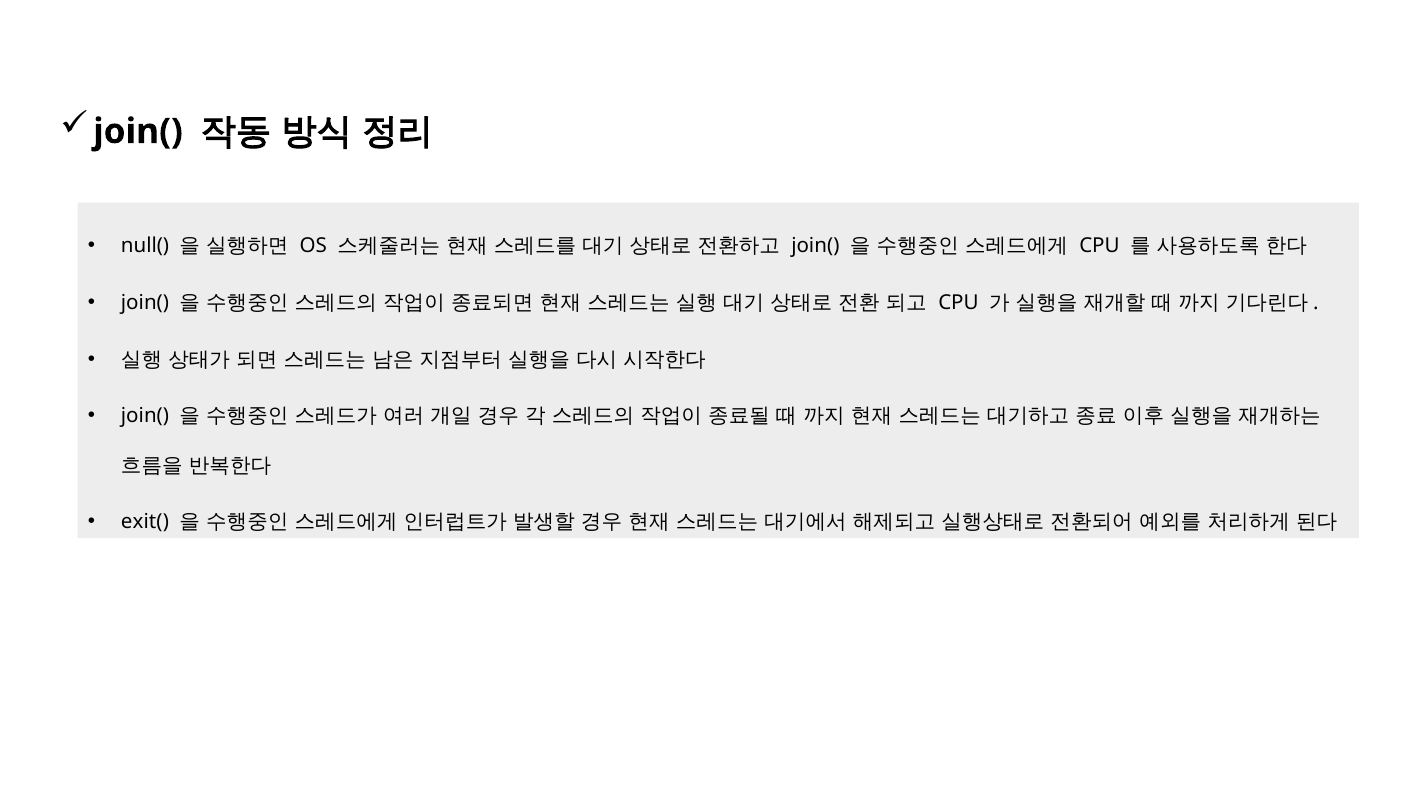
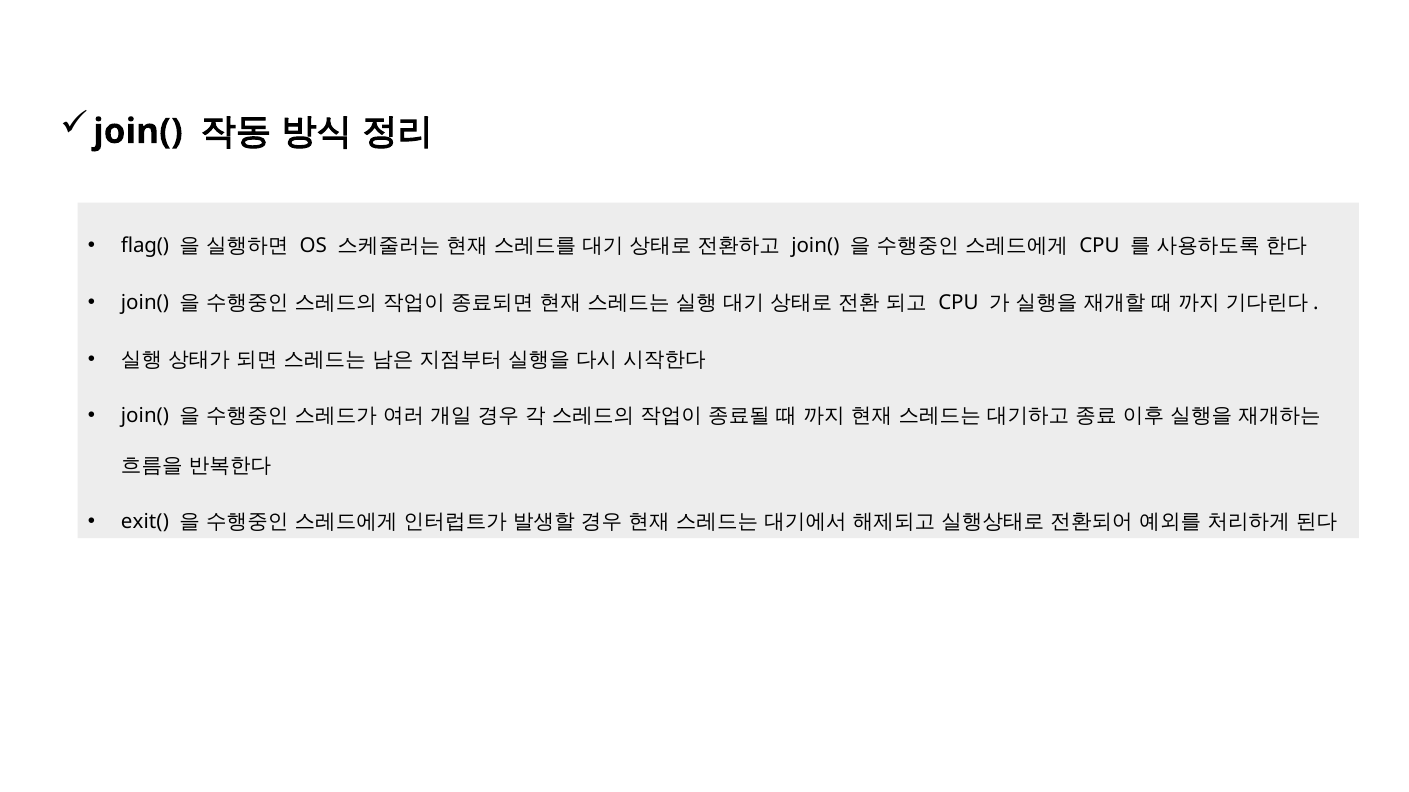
null(: null( -> flag( (145, 246)
